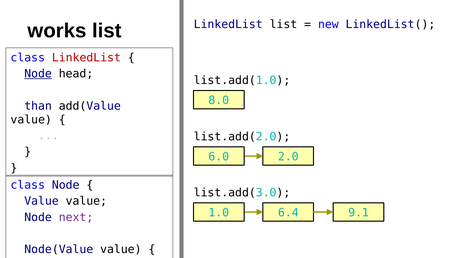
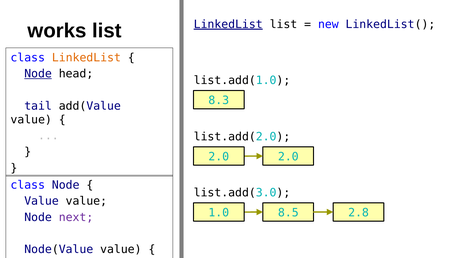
LinkedList underline: none -> present (228, 24)
LinkedList colour: red -> orange (86, 58)
8.0: 8.0 -> 8.3 (219, 101)
than: than -> tail (38, 106)
6.0: 6.0 -> 2.0 (219, 157)
6.4: 6.4 -> 8.5 (288, 213)
9.1: 9.1 -> 2.8 (359, 213)
